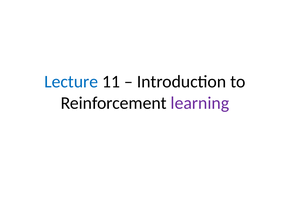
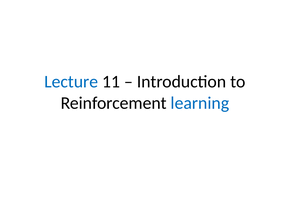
learning colour: purple -> blue (200, 103)
